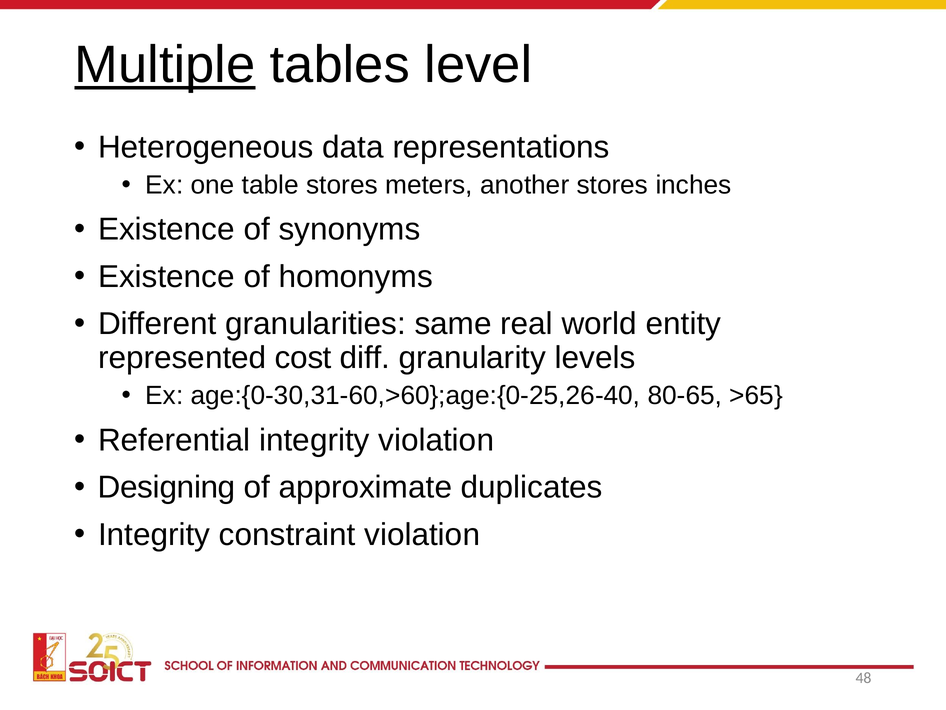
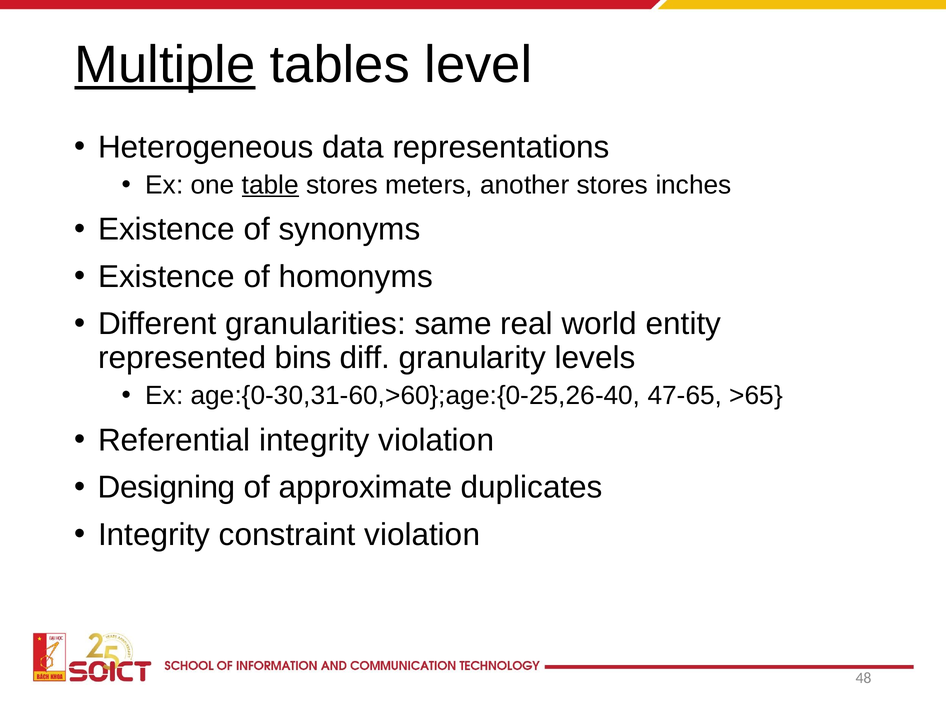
table underline: none -> present (270, 185)
cost: cost -> bins (303, 358)
80-65: 80-65 -> 47-65 (685, 396)
